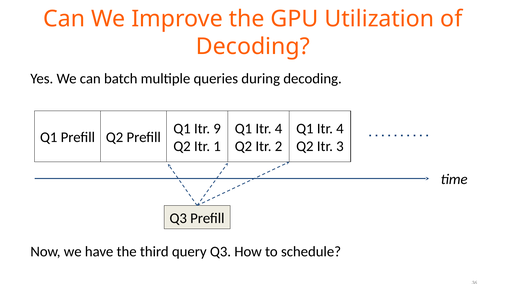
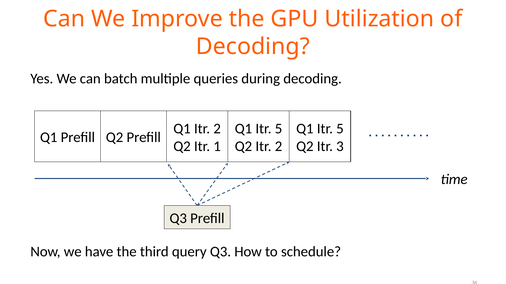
Q1 Itr 9: 9 -> 2 (217, 129)
4: 4 -> 5 (279, 129)
4: 4 -> 5 (340, 129)
